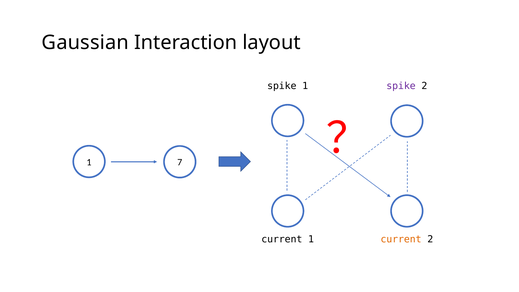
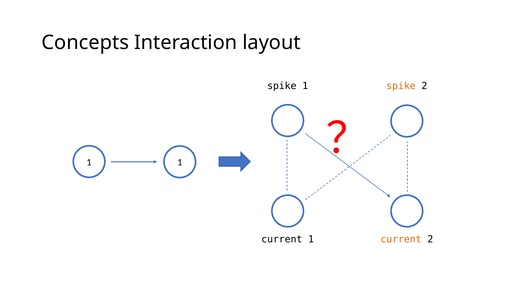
Gaussian: Gaussian -> Concepts (85, 43)
spike colour: purple -> orange (401, 86)
1 7: 7 -> 1 (180, 162)
